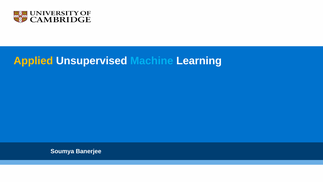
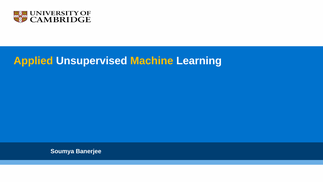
Machine colour: light blue -> yellow (152, 61)
